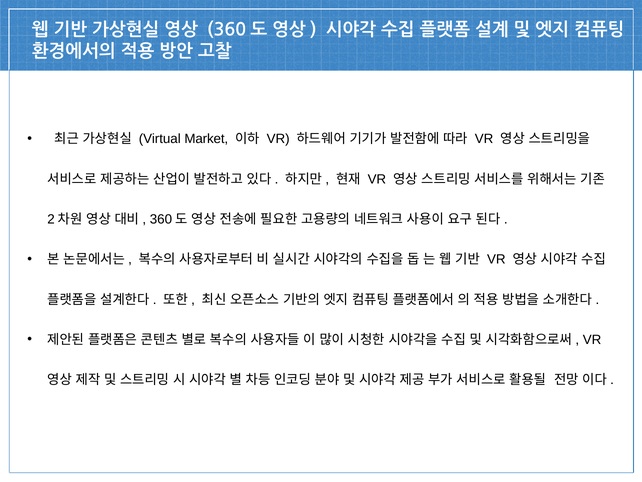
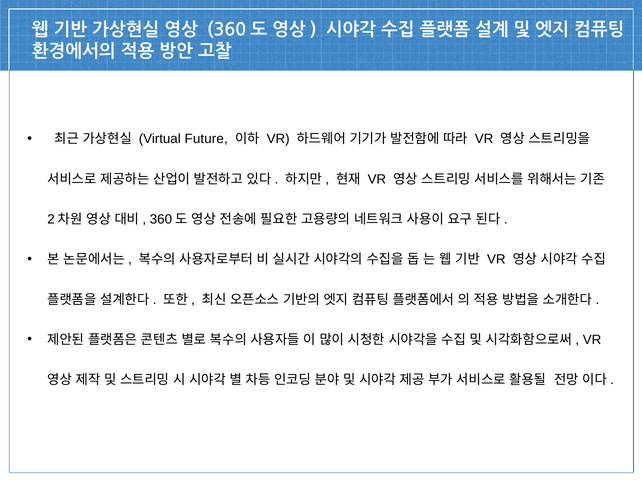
Market: Market -> Future (206, 139)
